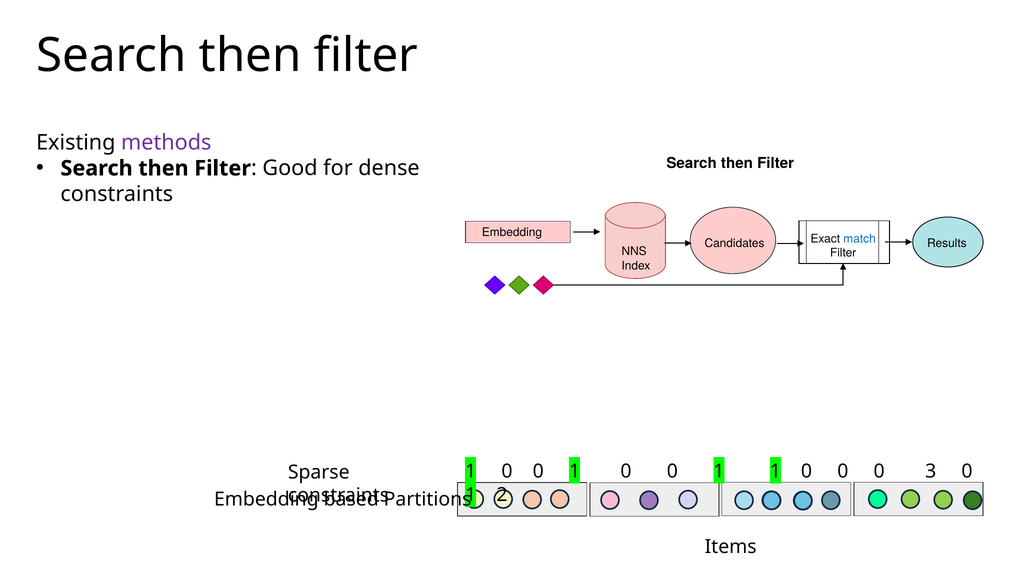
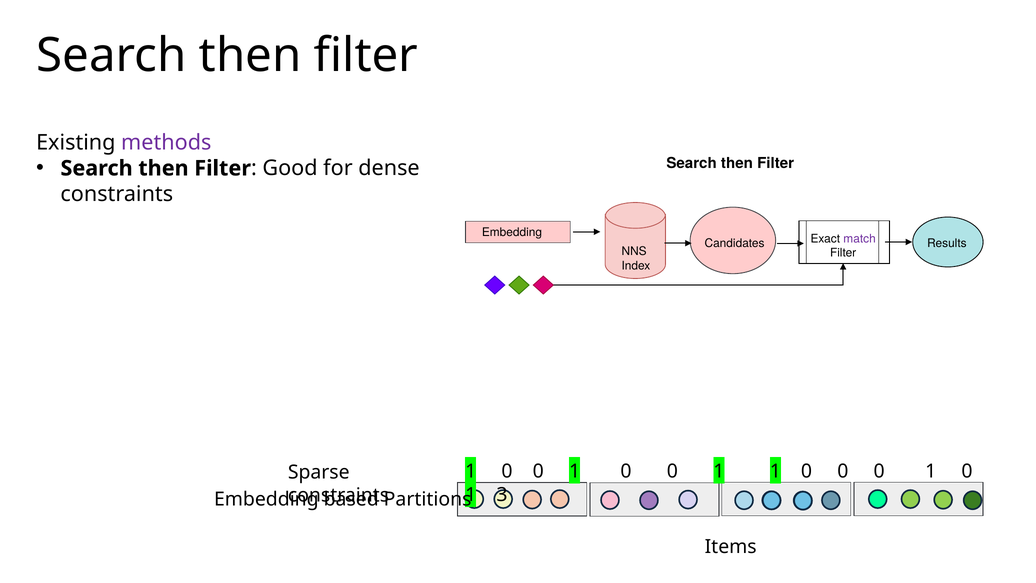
match colour: blue -> purple (860, 239)
0 0 0 3: 3 -> 1 (931, 471)
2: 2 -> 3 (502, 494)
